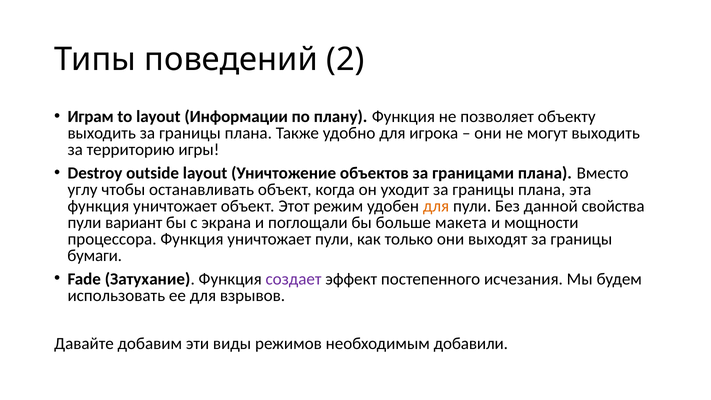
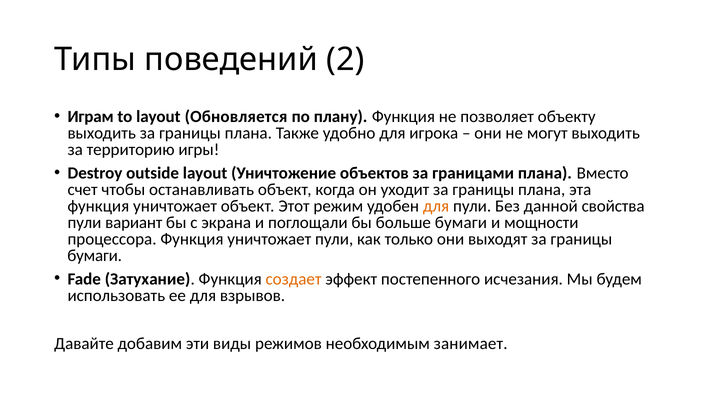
Информации: Информации -> Обновляется (236, 117)
углу: углу -> счет (83, 190)
больше макета: макета -> бумаги (461, 223)
создает colour: purple -> orange (294, 279)
добавили: добавили -> занимает (471, 344)
